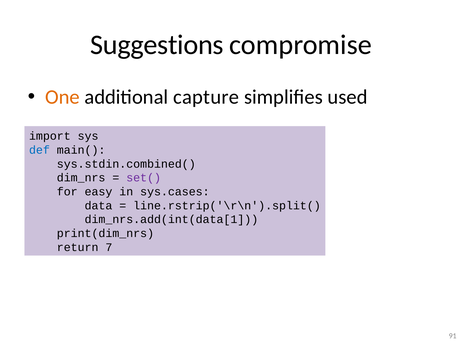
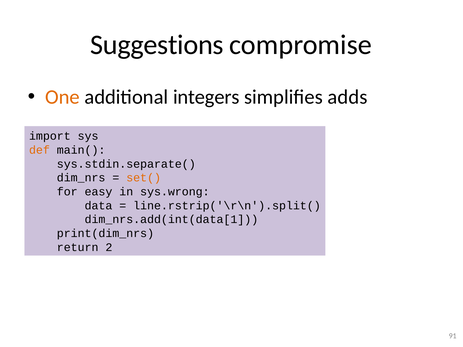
capture: capture -> integers (206, 97)
used: used -> adds (348, 97)
def colour: blue -> orange (39, 150)
sys.stdin.combined(: sys.stdin.combined( -> sys.stdin.separate( (126, 164)
set( colour: purple -> orange (144, 178)
sys.cases: sys.cases -> sys.wrong (175, 192)
7: 7 -> 2 (109, 247)
